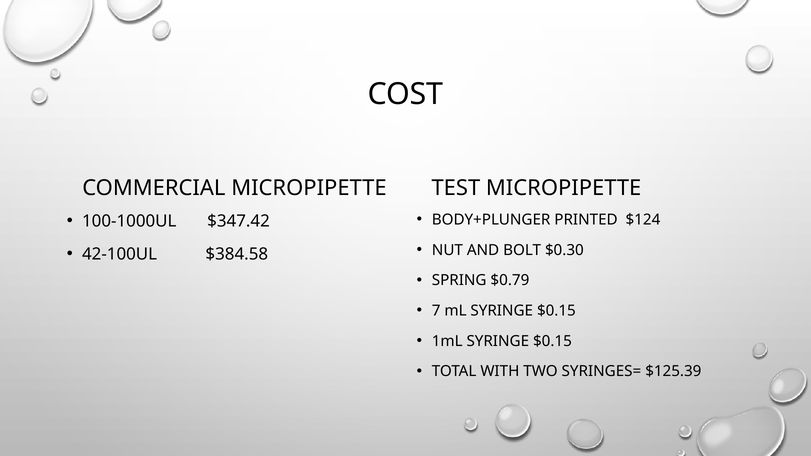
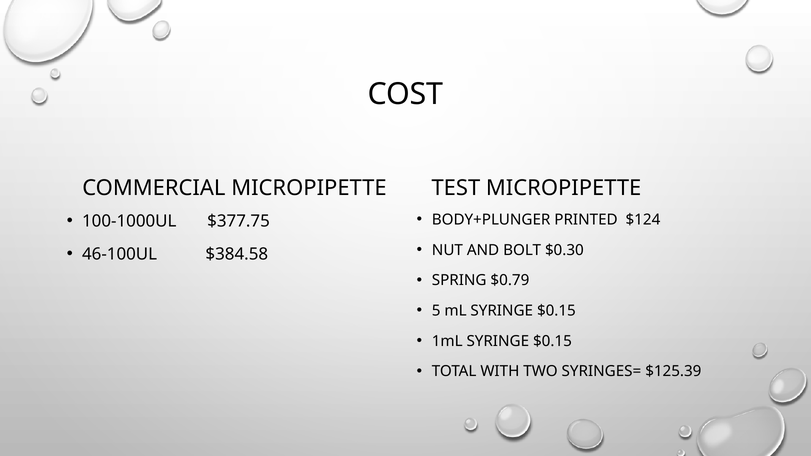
$347.42: $347.42 -> $377.75 (239, 221)
42-100UL: 42-100UL -> 46-100UL (120, 254)
7: 7 -> 5 (436, 311)
